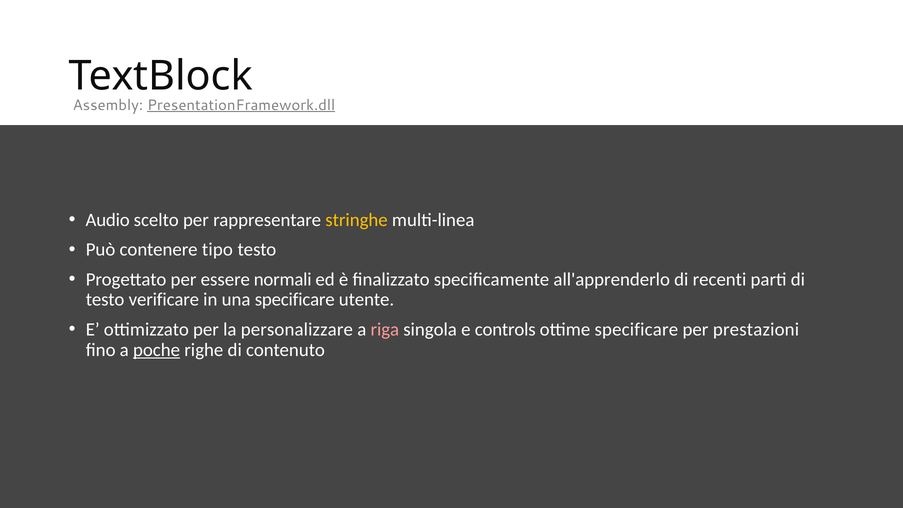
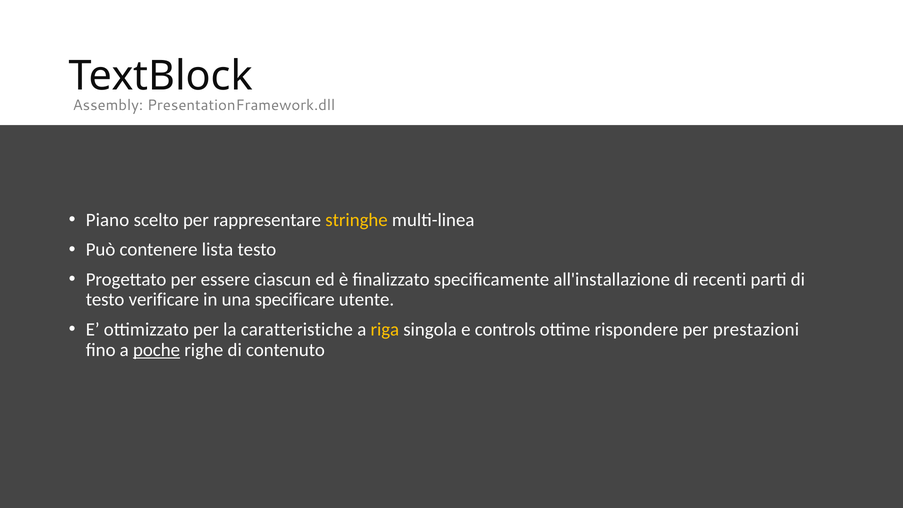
PresentationFramework.dll underline: present -> none (241, 105)
Audio: Audio -> Piano (107, 220)
tipo: tipo -> lista (218, 250)
normali: normali -> ciascun (283, 279)
all'apprenderlo: all'apprenderlo -> all'installazione (612, 279)
personalizzare: personalizzare -> caratteristiche (297, 329)
riga colour: pink -> yellow (385, 329)
ottime specificare: specificare -> rispondere (636, 329)
